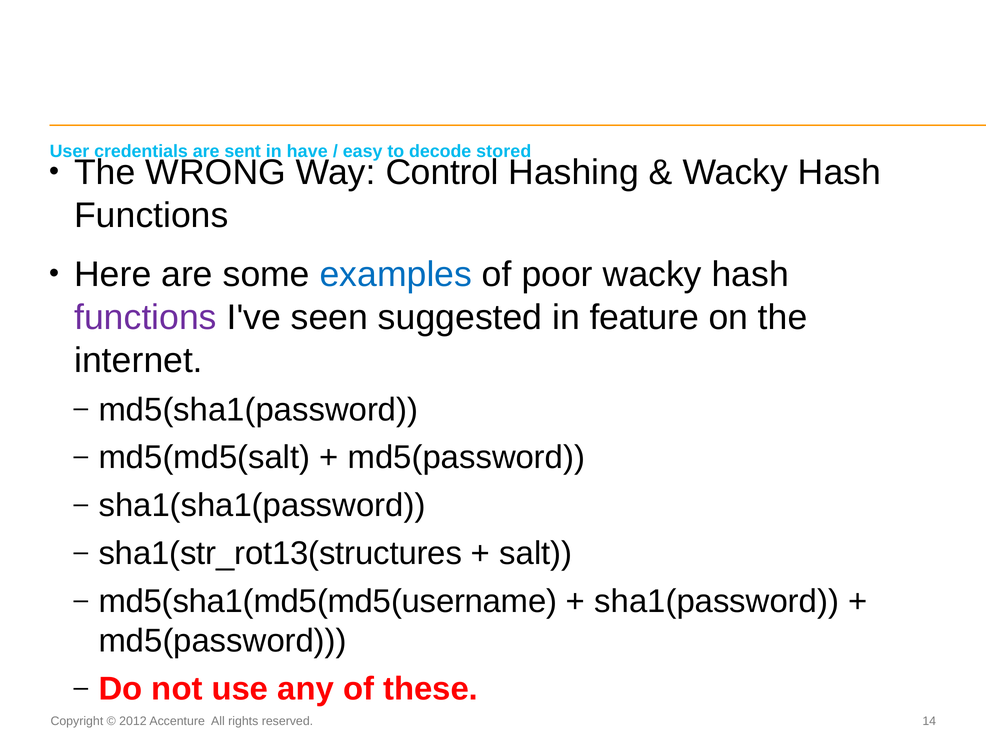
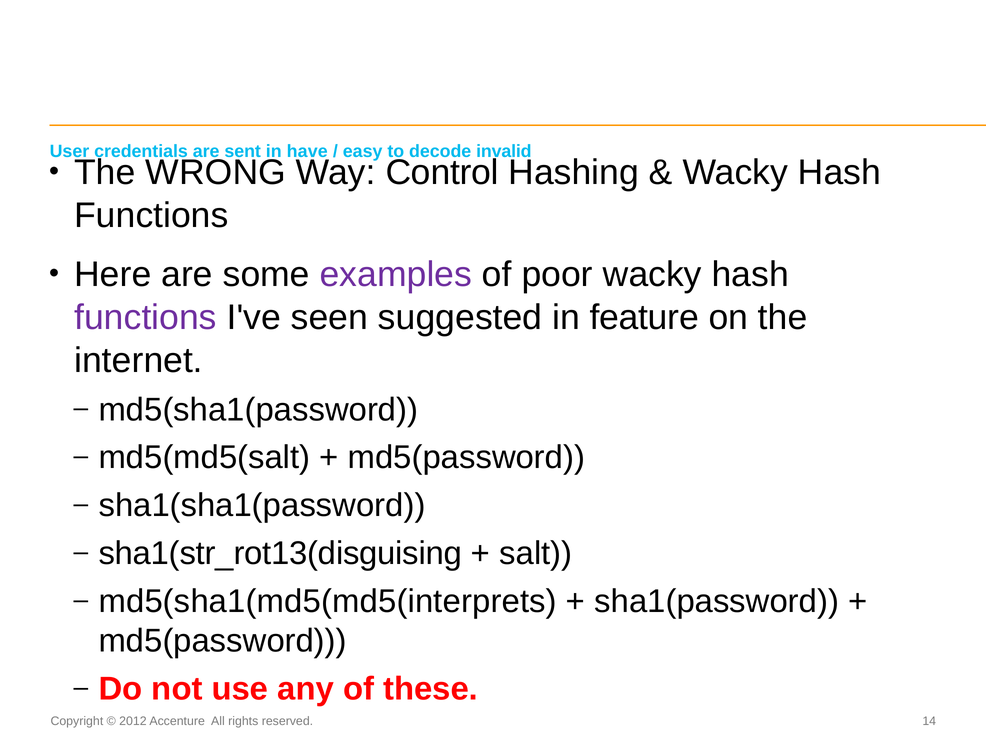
stored: stored -> invalid (504, 151)
examples colour: blue -> purple (396, 275)
sha1(str_rot13(structures: sha1(str_rot13(structures -> sha1(str_rot13(disguising (280, 554)
md5(sha1(md5(md5(username: md5(sha1(md5(md5(username -> md5(sha1(md5(md5(interprets (328, 602)
